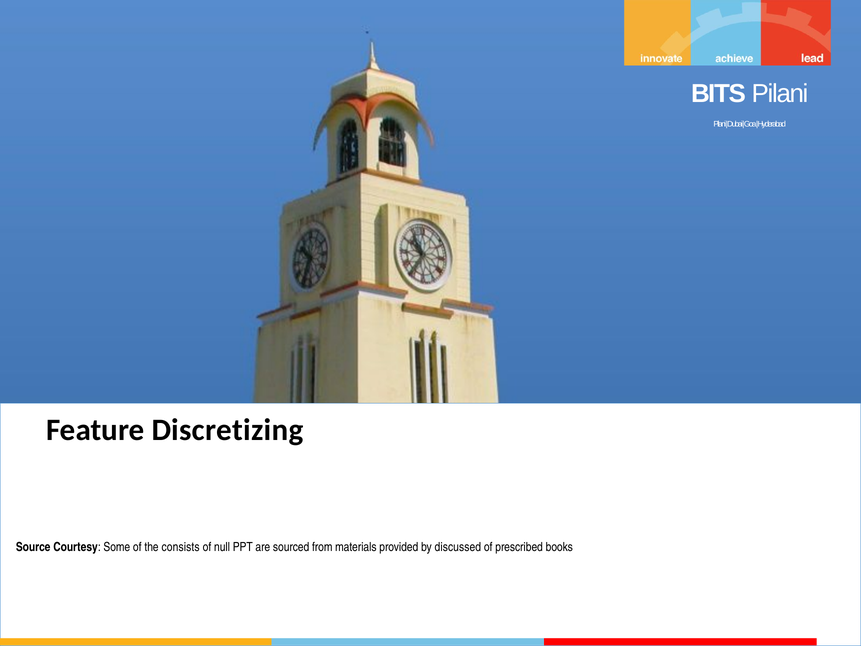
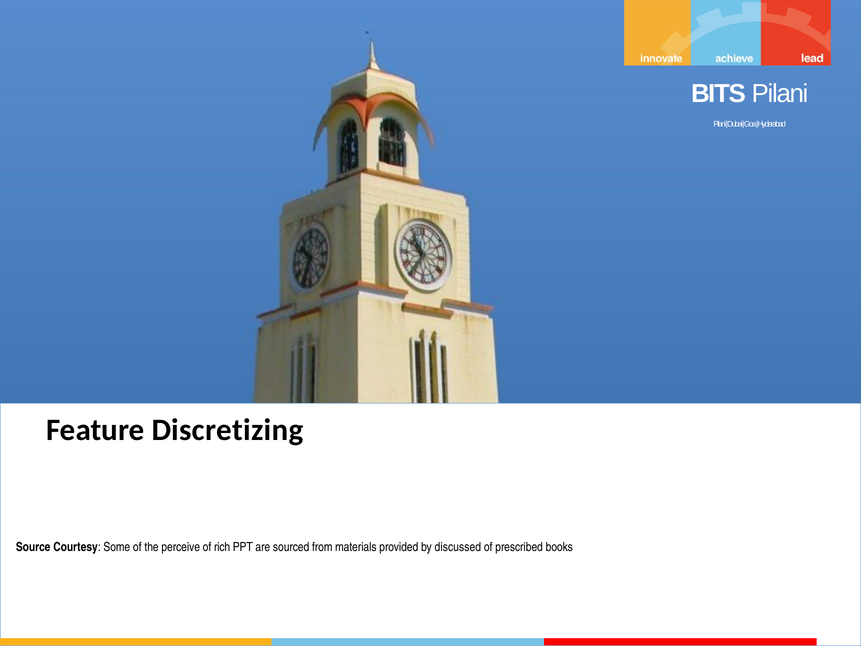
consists: consists -> perceive (181, 547)
null: null -> rich (222, 547)
